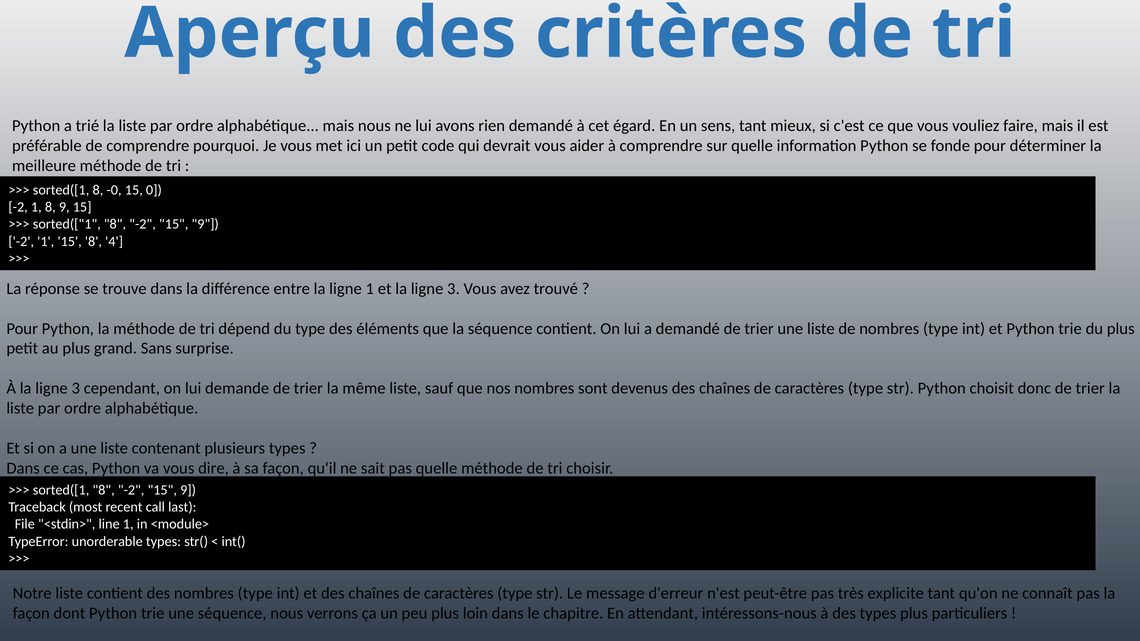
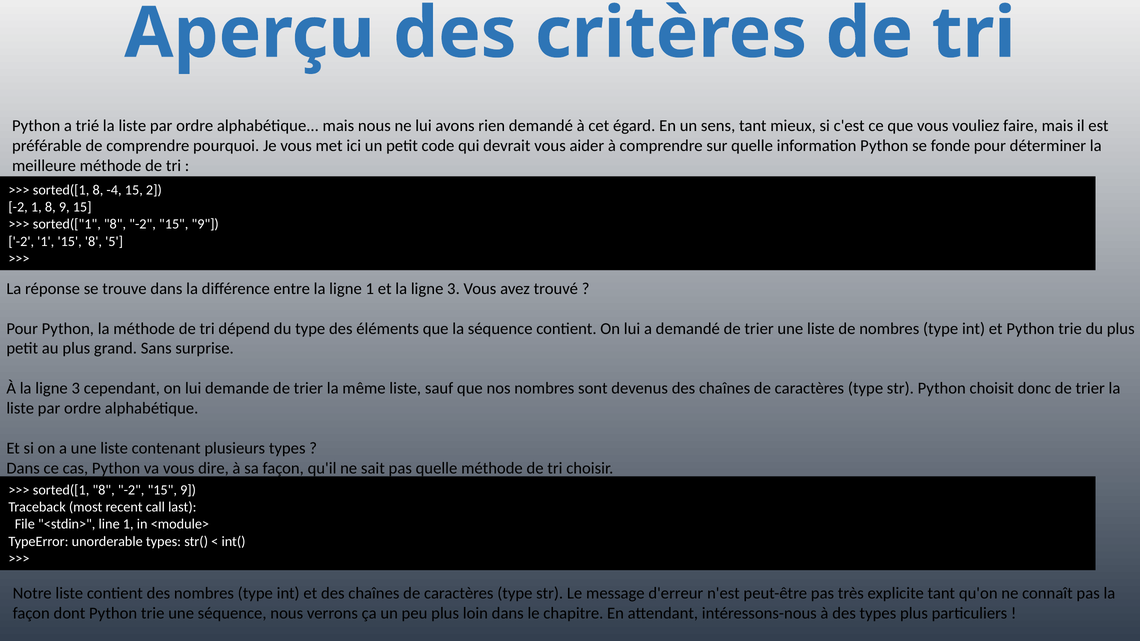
-0: -0 -> -4 (114, 190)
0: 0 -> 2 (154, 190)
4: 4 -> 5 (114, 241)
